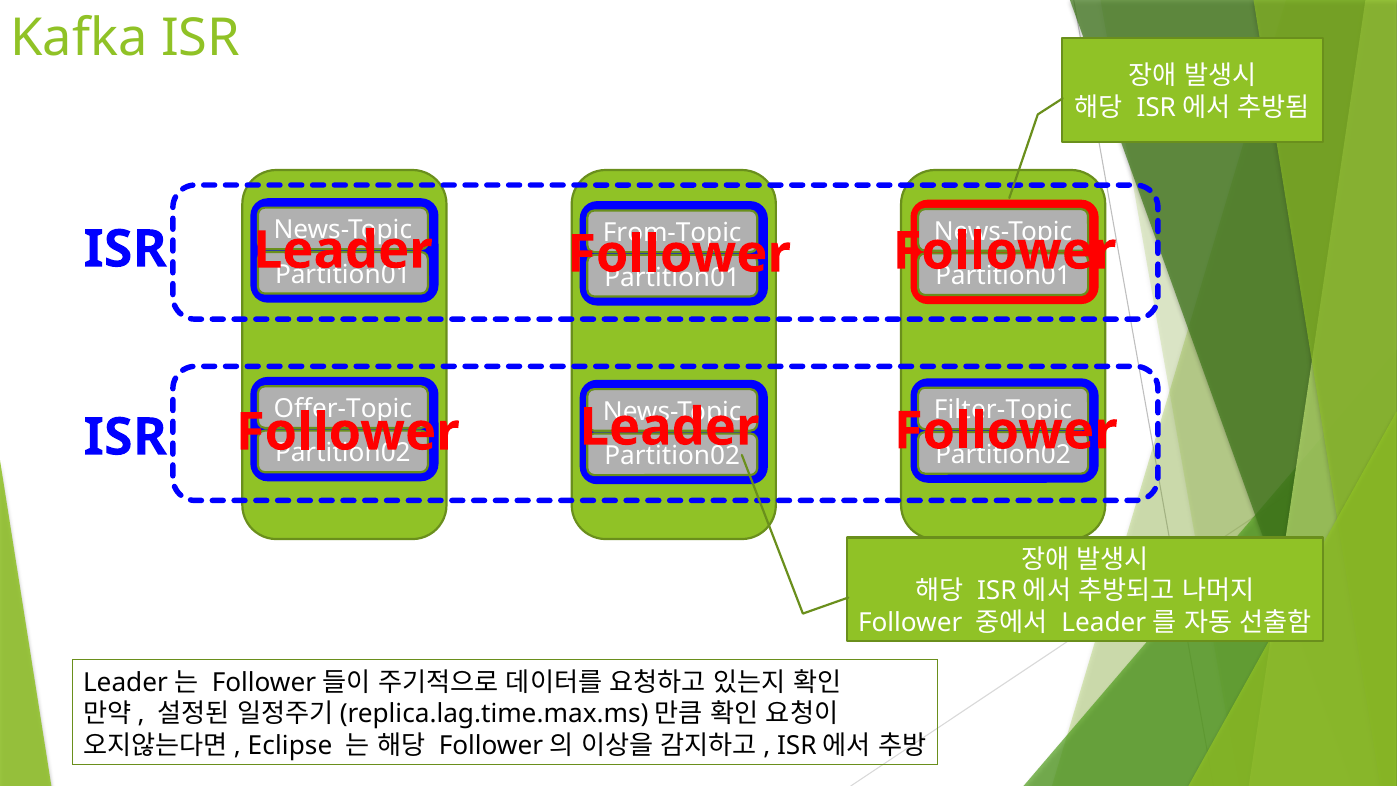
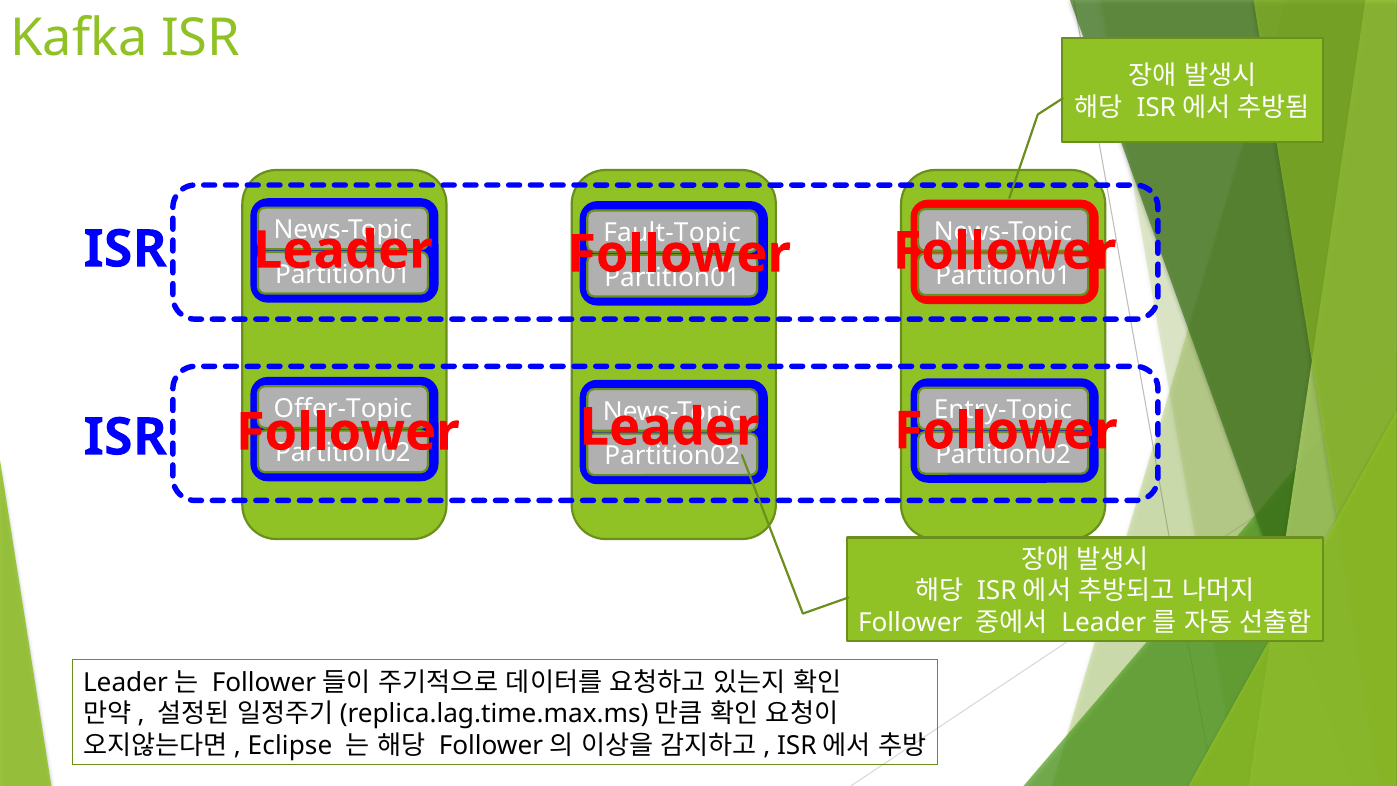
From-Topic: From-Topic -> Fault-Topic (672, 233)
Filter-Topic: Filter-Topic -> Entry-Topic (1003, 410)
